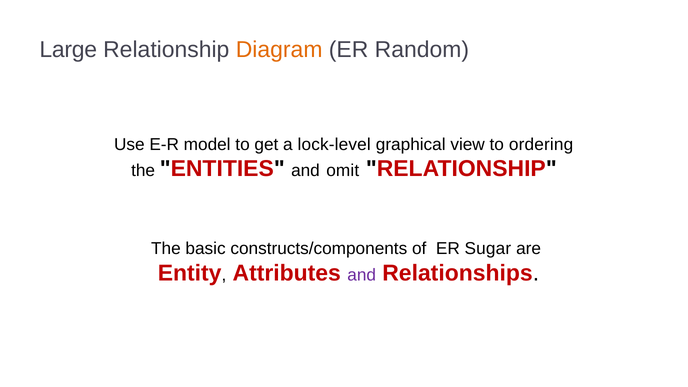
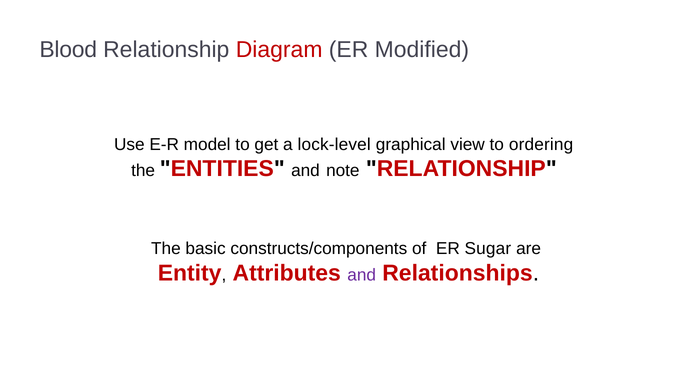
Large: Large -> Blood (68, 50)
Diagram colour: orange -> red (279, 50)
Random: Random -> Modified (422, 50)
omit: omit -> note (343, 171)
